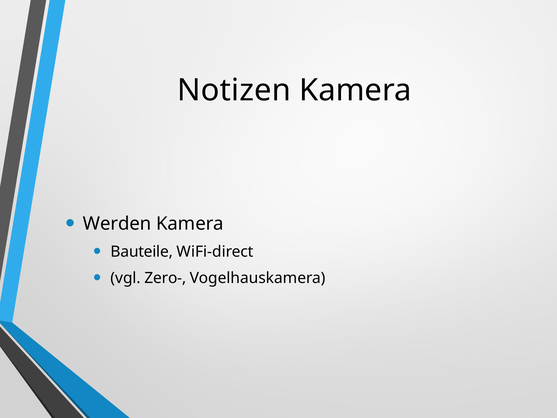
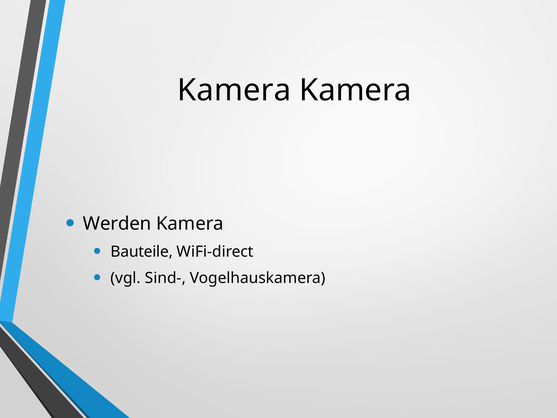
Notizen: Notizen -> Kamera (234, 90)
Zero-: Zero- -> Sind- (165, 278)
